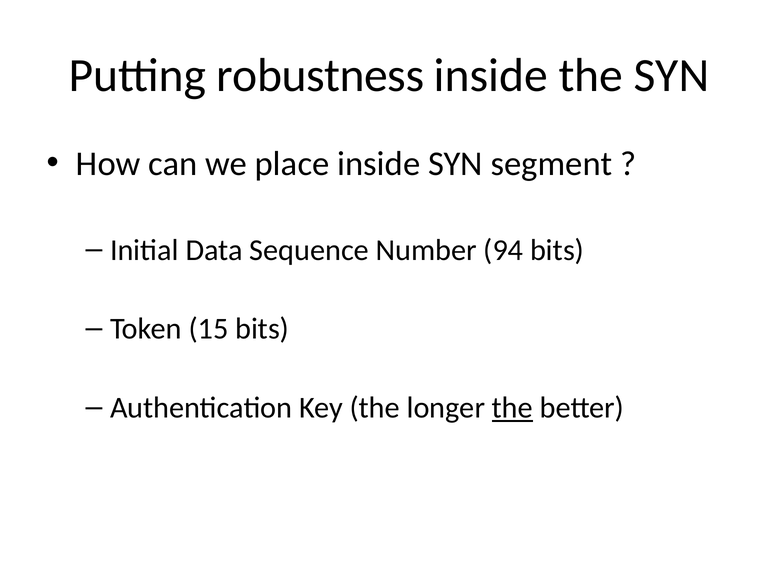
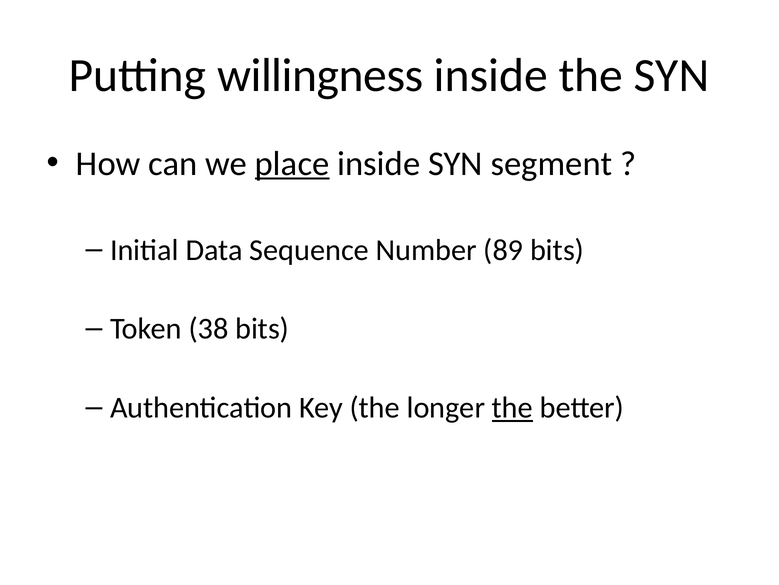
robustness: robustness -> willingness (320, 75)
place underline: none -> present (292, 163)
94: 94 -> 89 (503, 250)
15: 15 -> 38 (208, 329)
